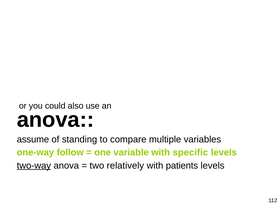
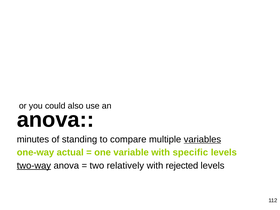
assume: assume -> minutes (33, 139)
variables underline: none -> present (202, 139)
follow: follow -> actual (70, 152)
patients: patients -> rejected (182, 166)
